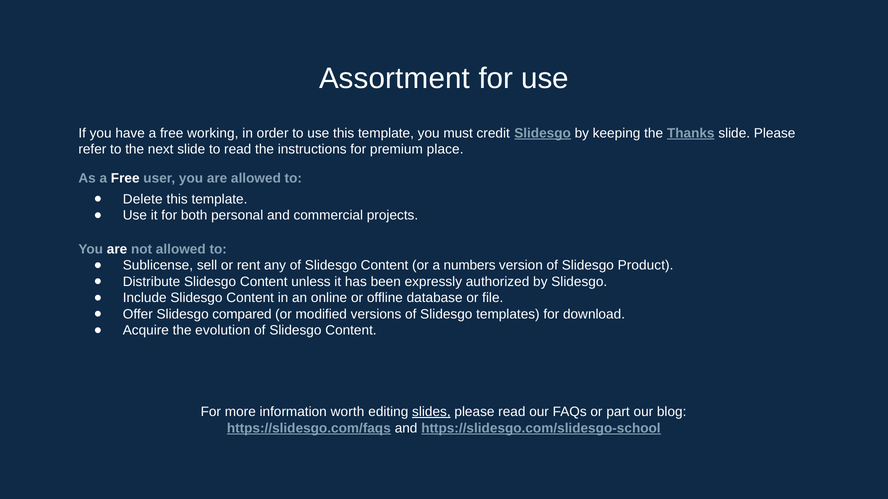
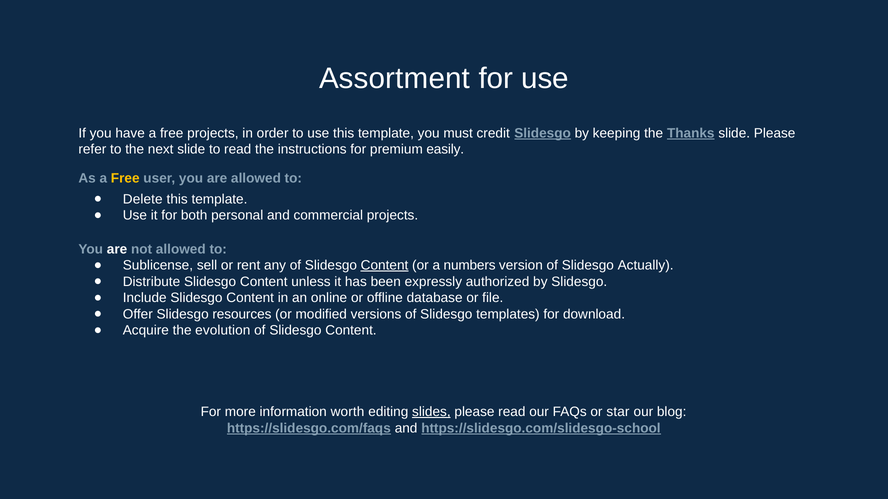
free working: working -> projects (213, 133)
place: place -> easily (445, 150)
Free colour: white -> yellow (125, 178)
Content underline: none -> present (385, 266)
Product: Product -> Actually (646, 266)
compared: compared -> resources (242, 314)
part: part -> star (618, 412)
